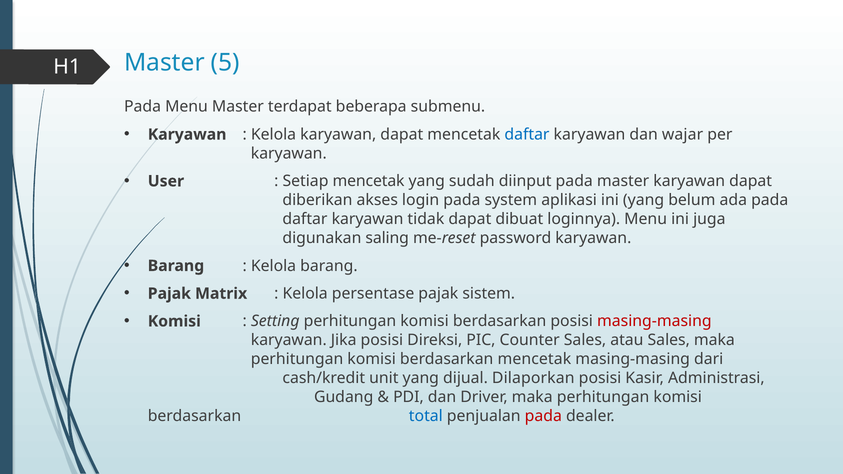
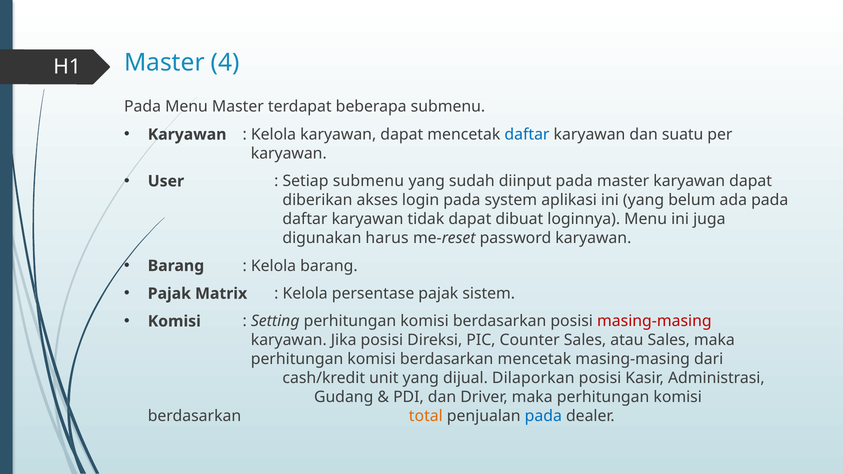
5: 5 -> 4 (225, 63)
wajar: wajar -> suatu (683, 135)
Setiap mencetak: mencetak -> submenu (368, 181)
saling: saling -> harus (387, 238)
total colour: blue -> orange (426, 416)
pada colour: red -> blue (543, 416)
